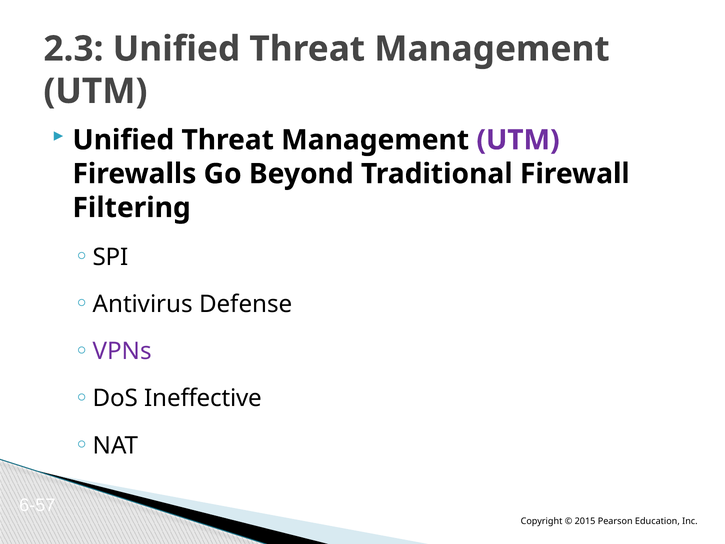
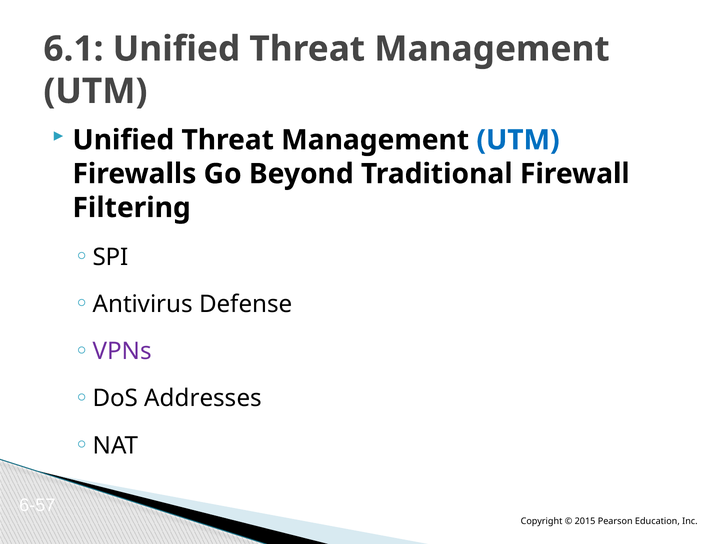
2.3: 2.3 -> 6.1 (73, 49)
UTM colour: purple -> blue (518, 140)
Ineffective: Ineffective -> Addresses (203, 398)
